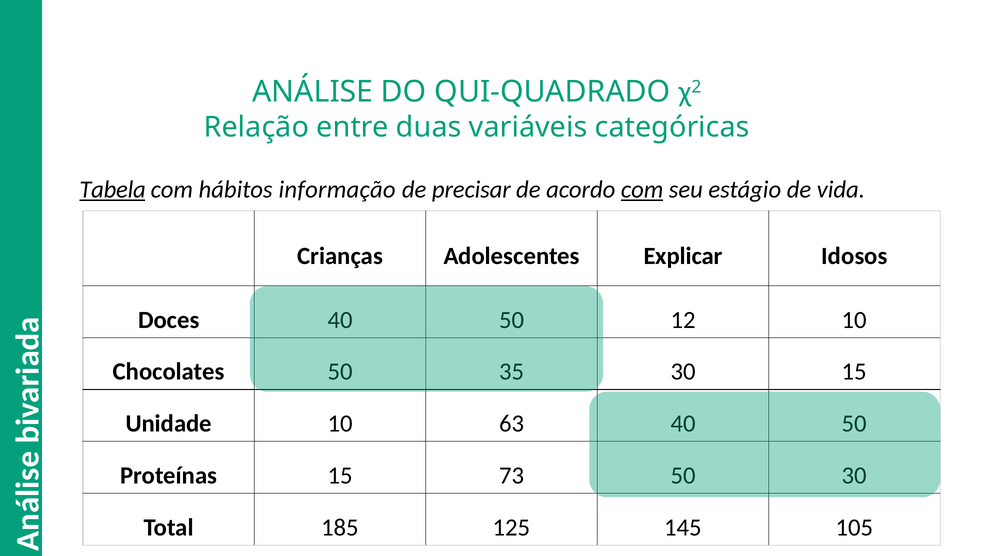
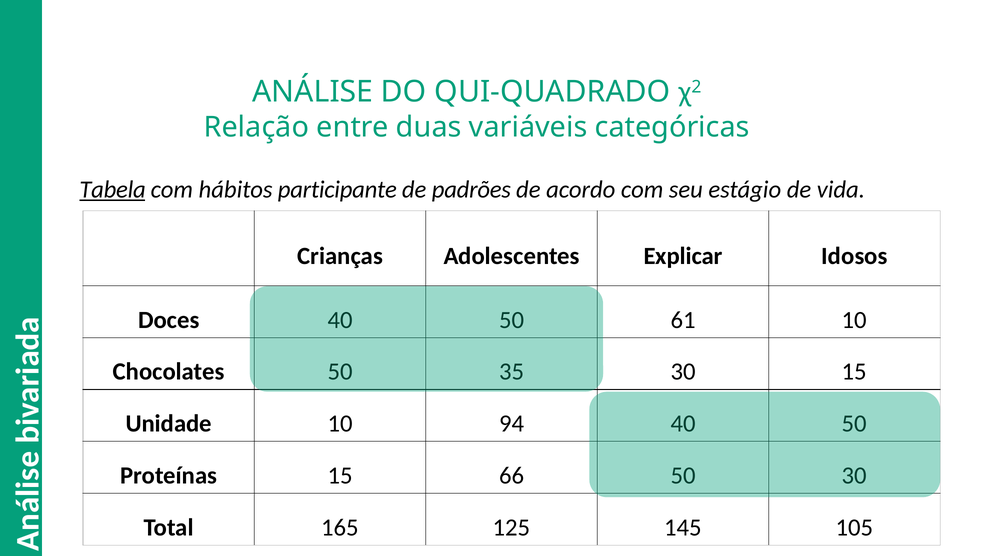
informação: informação -> participante (337, 189)
precisar: precisar -> padrões (471, 189)
com underline: present -> none (642, 189)
12: 12 -> 61 (683, 320)
63: 63 -> 94 (512, 423)
73: 73 -> 66 (512, 475)
185: 185 -> 165 (340, 527)
